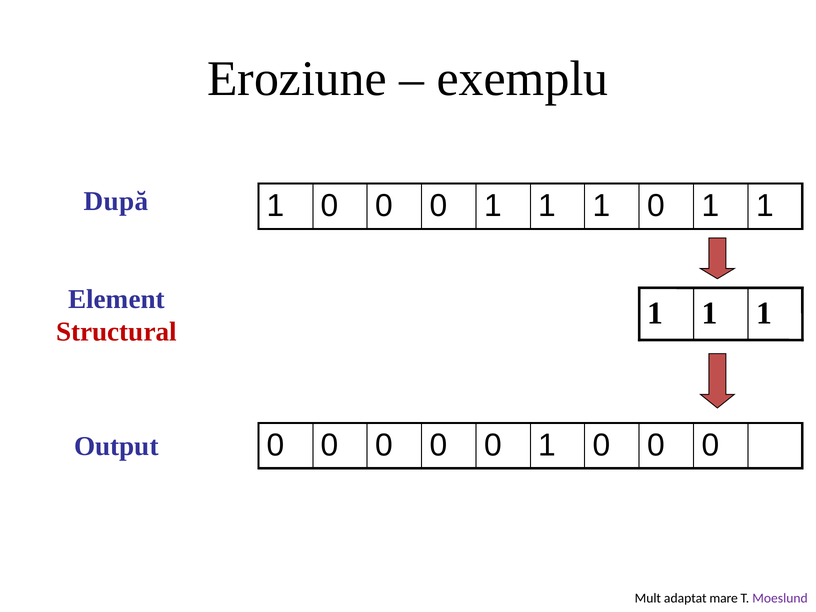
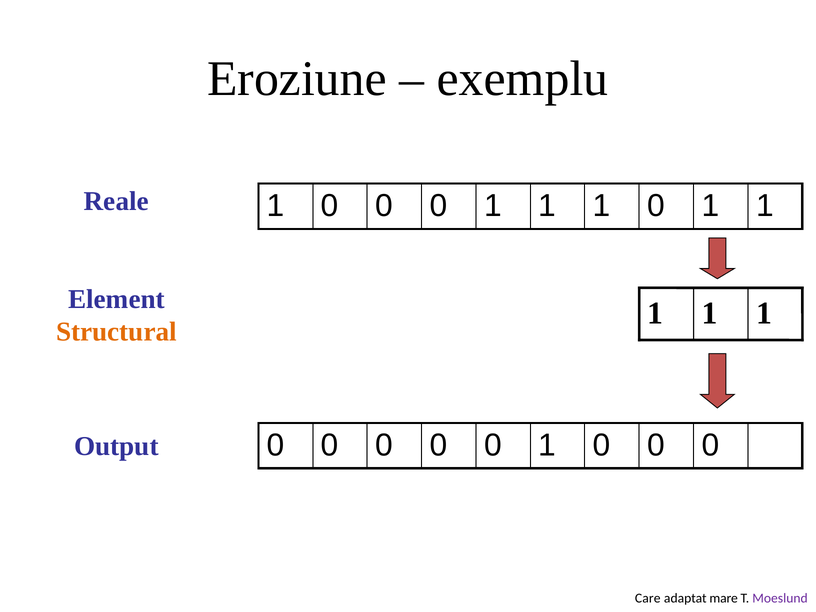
După: După -> Reale (116, 201)
Structural colour: red -> orange (116, 332)
Mult: Mult -> Care (648, 598)
